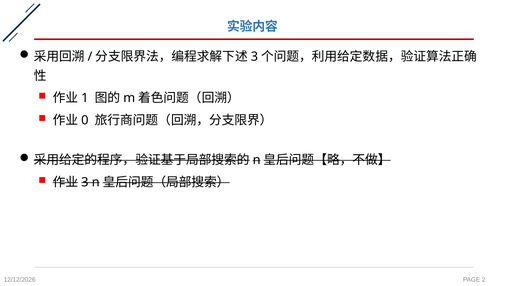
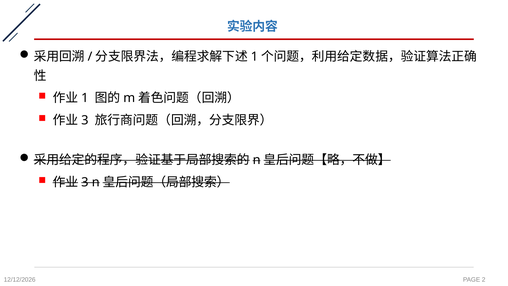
3: 3 -> 1 (254, 57)
0: 0 -> 3 (85, 120)
